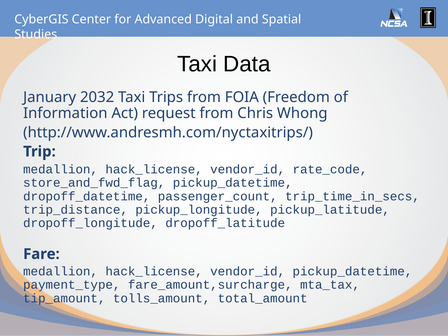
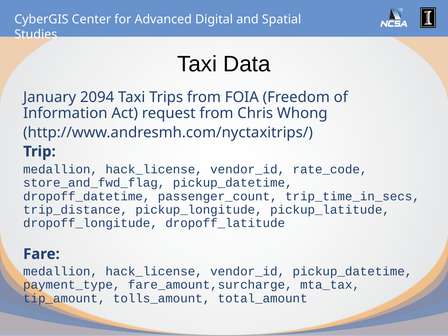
2032: 2032 -> 2094 (97, 97)
